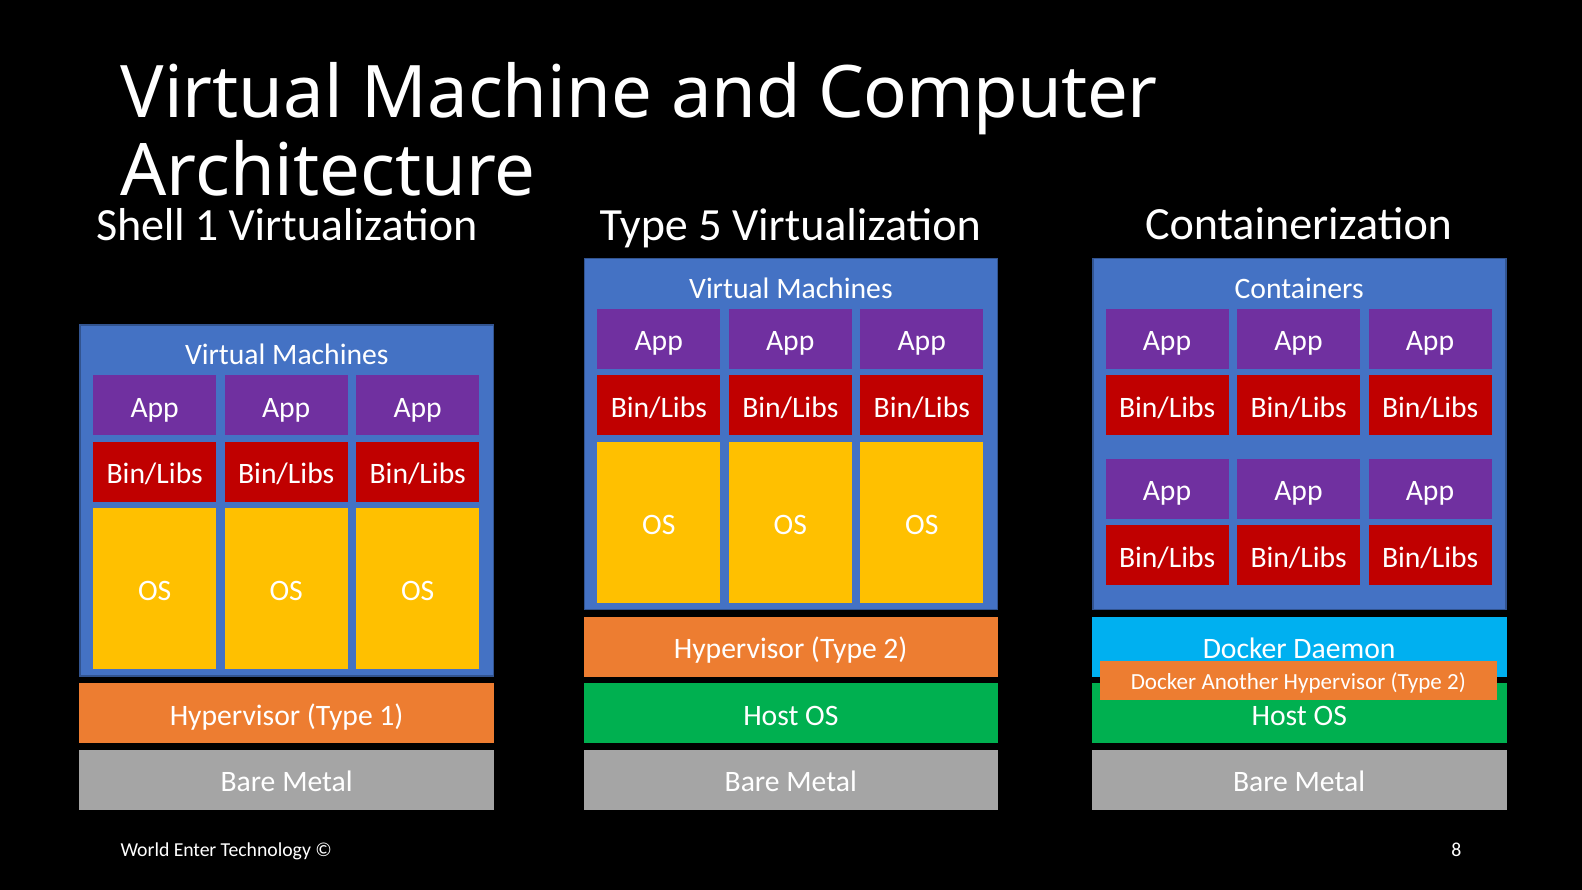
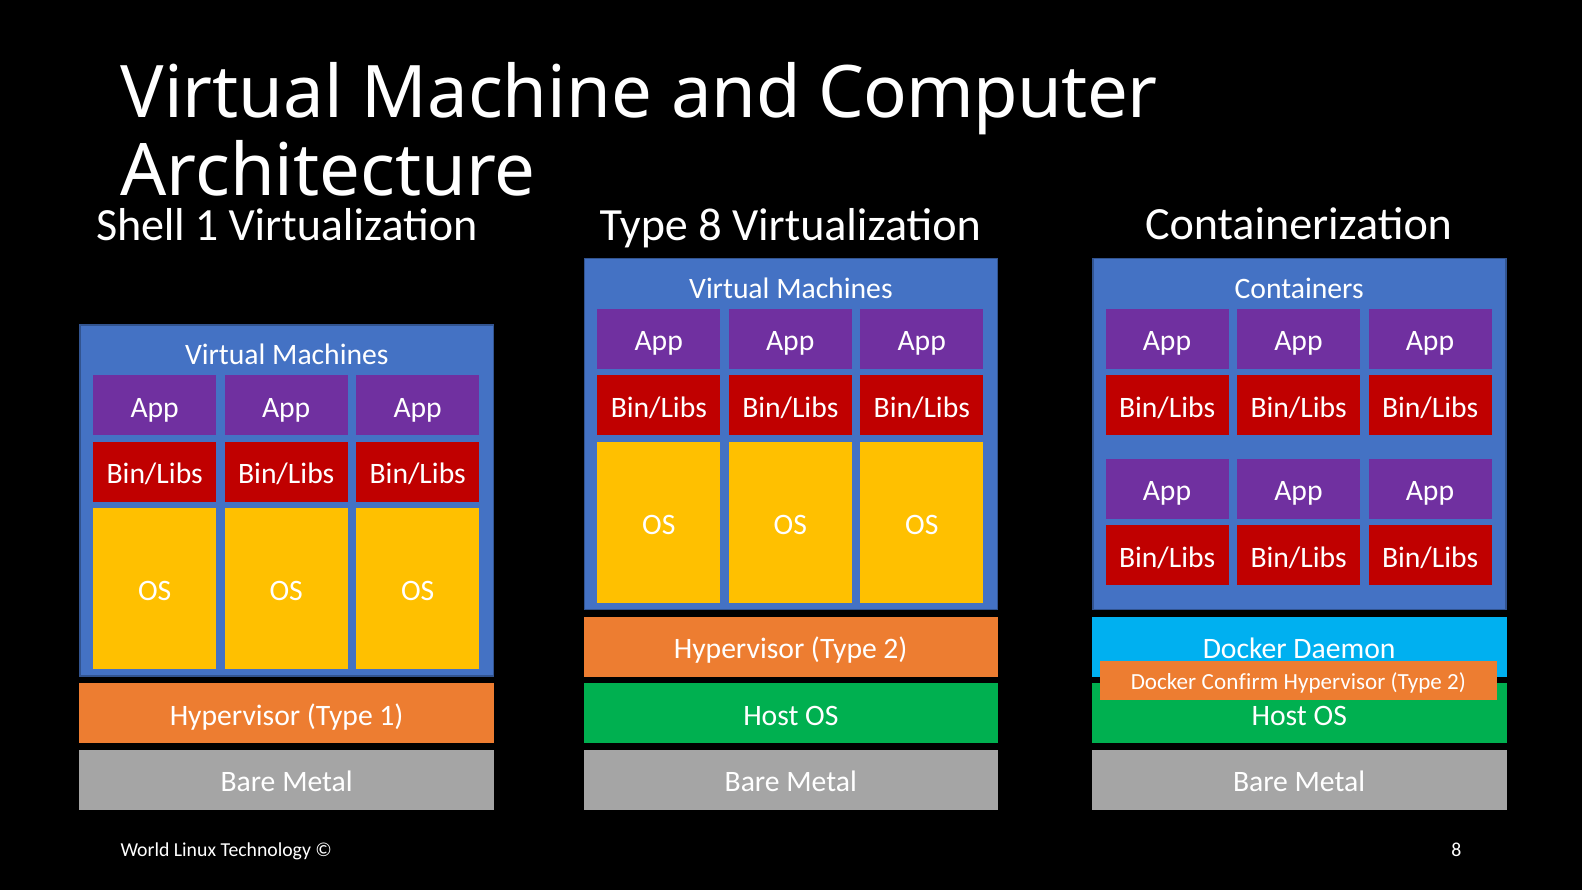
Type 5: 5 -> 8 (710, 225)
Another: Another -> Confirm (1240, 682)
Enter: Enter -> Linux (195, 850)
